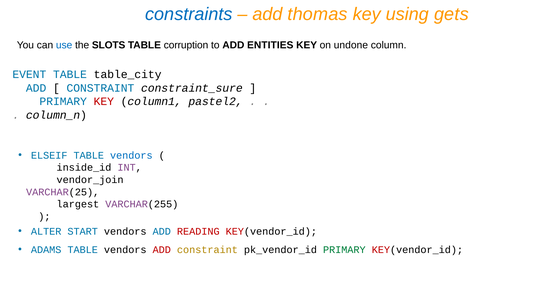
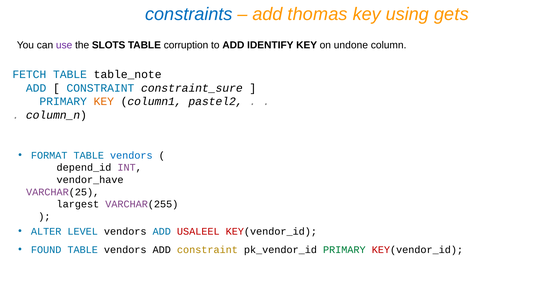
use colour: blue -> purple (64, 45)
ENTITIES: ENTITIES -> IDENTIFY (270, 45)
EVENT: EVENT -> FETCH (29, 74)
table_city: table_city -> table_note (128, 74)
KEY colour: red -> orange (104, 101)
ELSEIF: ELSEIF -> FORMAT (49, 155)
inside_id: inside_id -> depend_id (84, 167)
vendor_join: vendor_join -> vendor_have (90, 179)
START: START -> LEVEL (83, 231)
READING: READING -> USALEEL (198, 231)
ADAMS: ADAMS -> FOUND (46, 249)
ADD colour: red -> black (162, 249)
